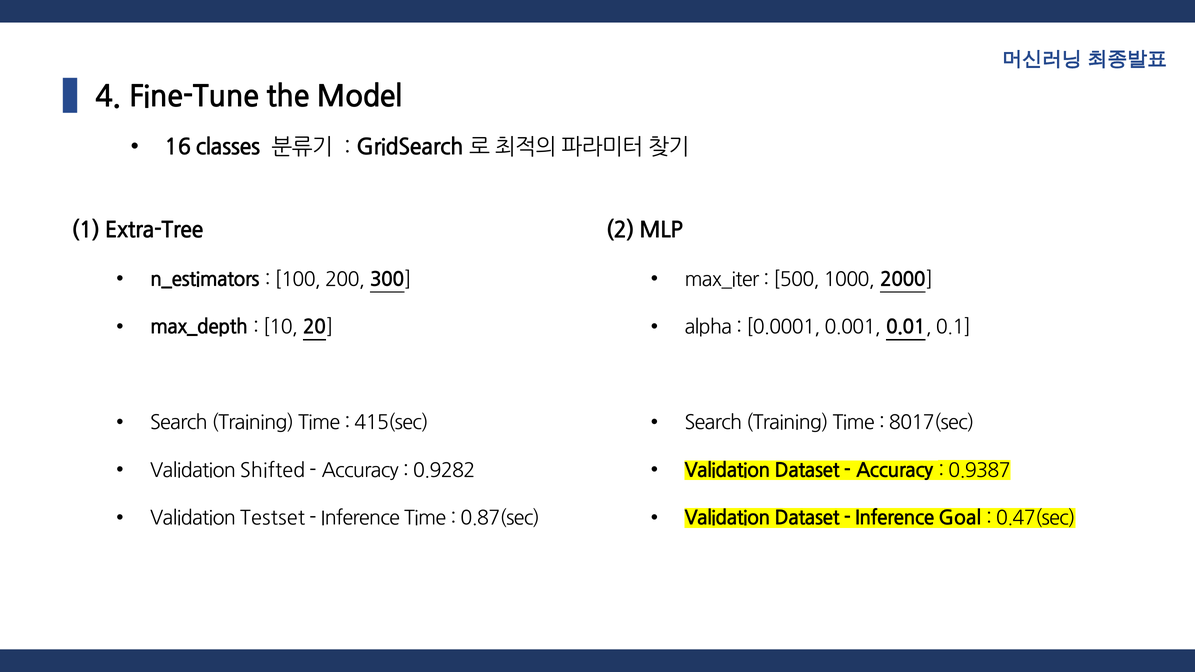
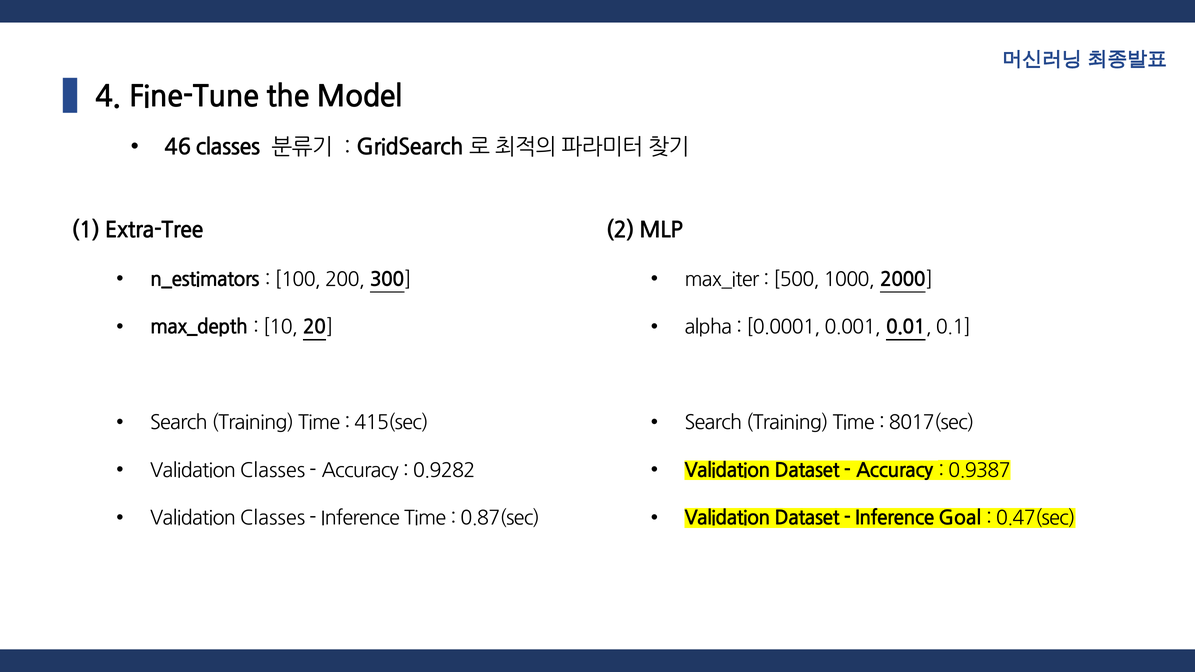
16: 16 -> 46 (178, 147)
Shifted: Shifted -> Classes (273, 471)
Testset: Testset -> Classes (273, 518)
